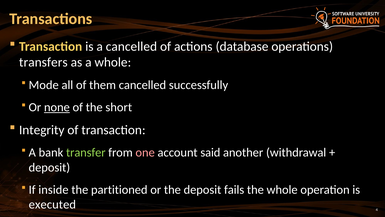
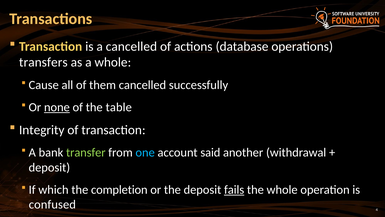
Mode: Mode -> Cause (44, 85)
short: short -> table (119, 107)
one colour: pink -> light blue (145, 152)
inside: inside -> which (53, 189)
partitioned: partitioned -> completion (119, 189)
fails underline: none -> present (234, 189)
executed: executed -> confused (52, 204)
